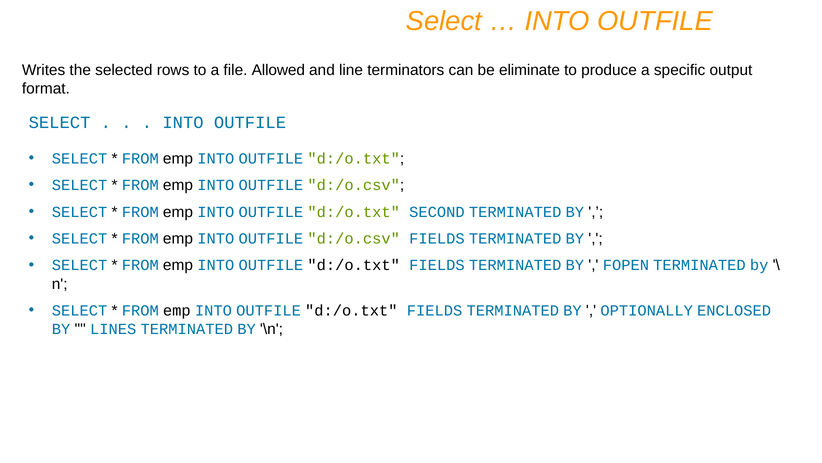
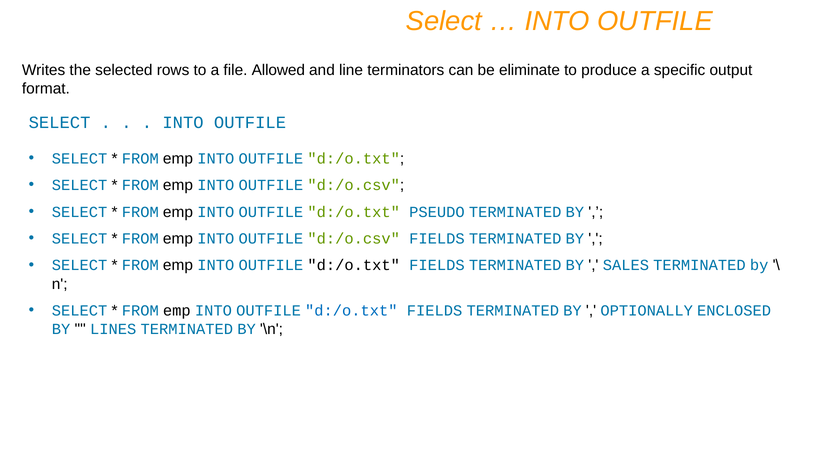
SECOND: SECOND -> PSEUDO (437, 212)
FOPEN: FOPEN -> SALES (626, 265)
d:/o.txt colour: black -> blue (351, 310)
